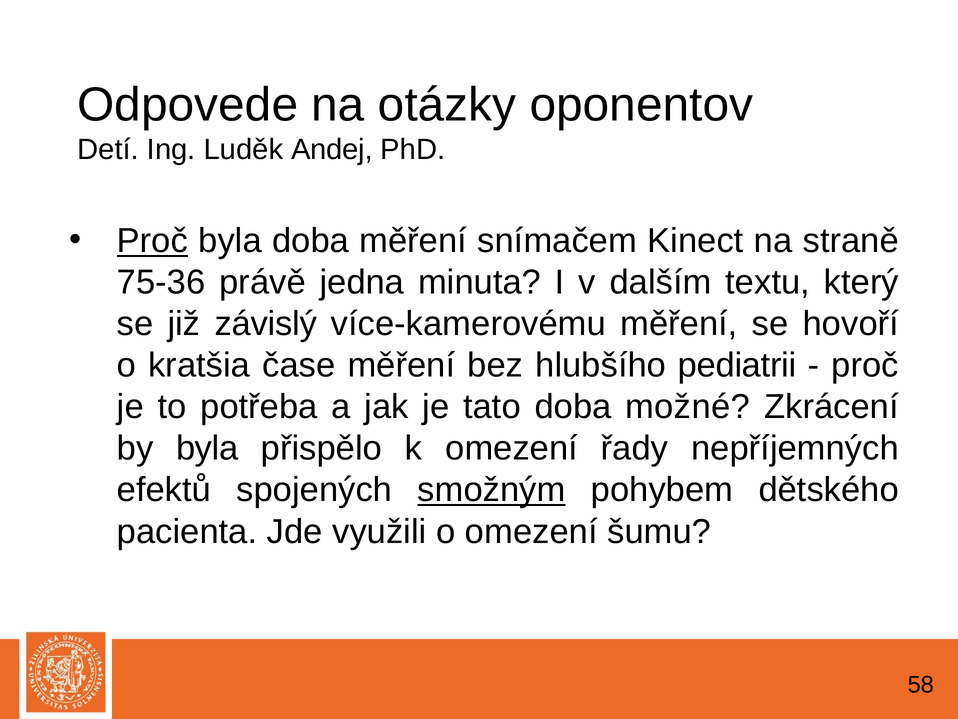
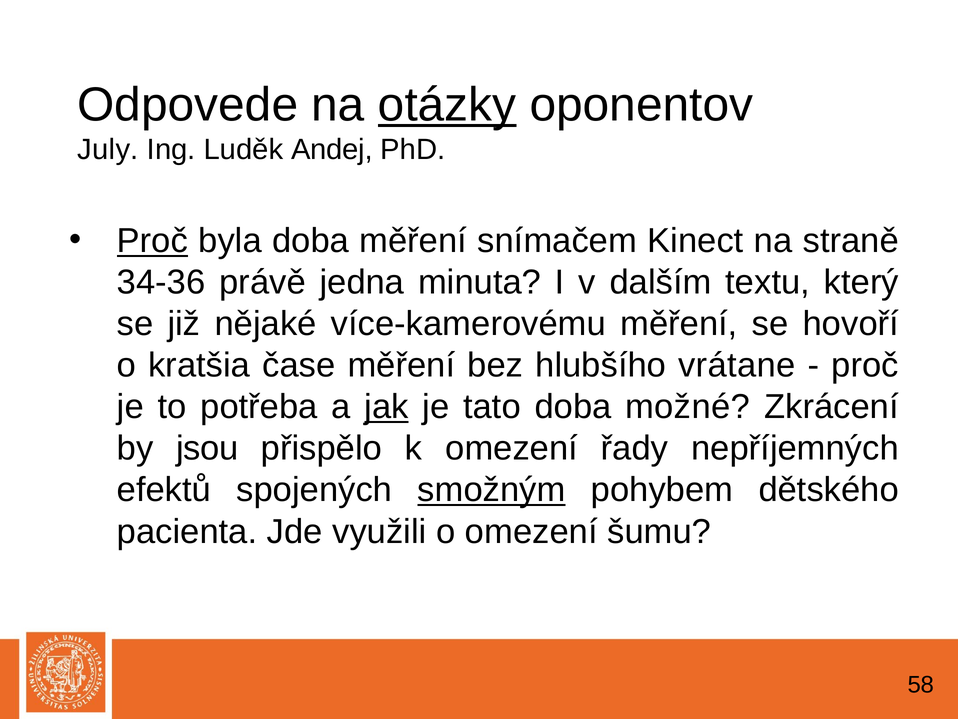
otázky underline: none -> present (447, 105)
Detí: Detí -> July (108, 150)
75-36: 75-36 -> 34-36 (161, 282)
závislý: závislý -> nějaké (266, 324)
pediatrii: pediatrii -> vrátane (737, 365)
jak underline: none -> present (386, 407)
by byla: byla -> jsou (207, 448)
